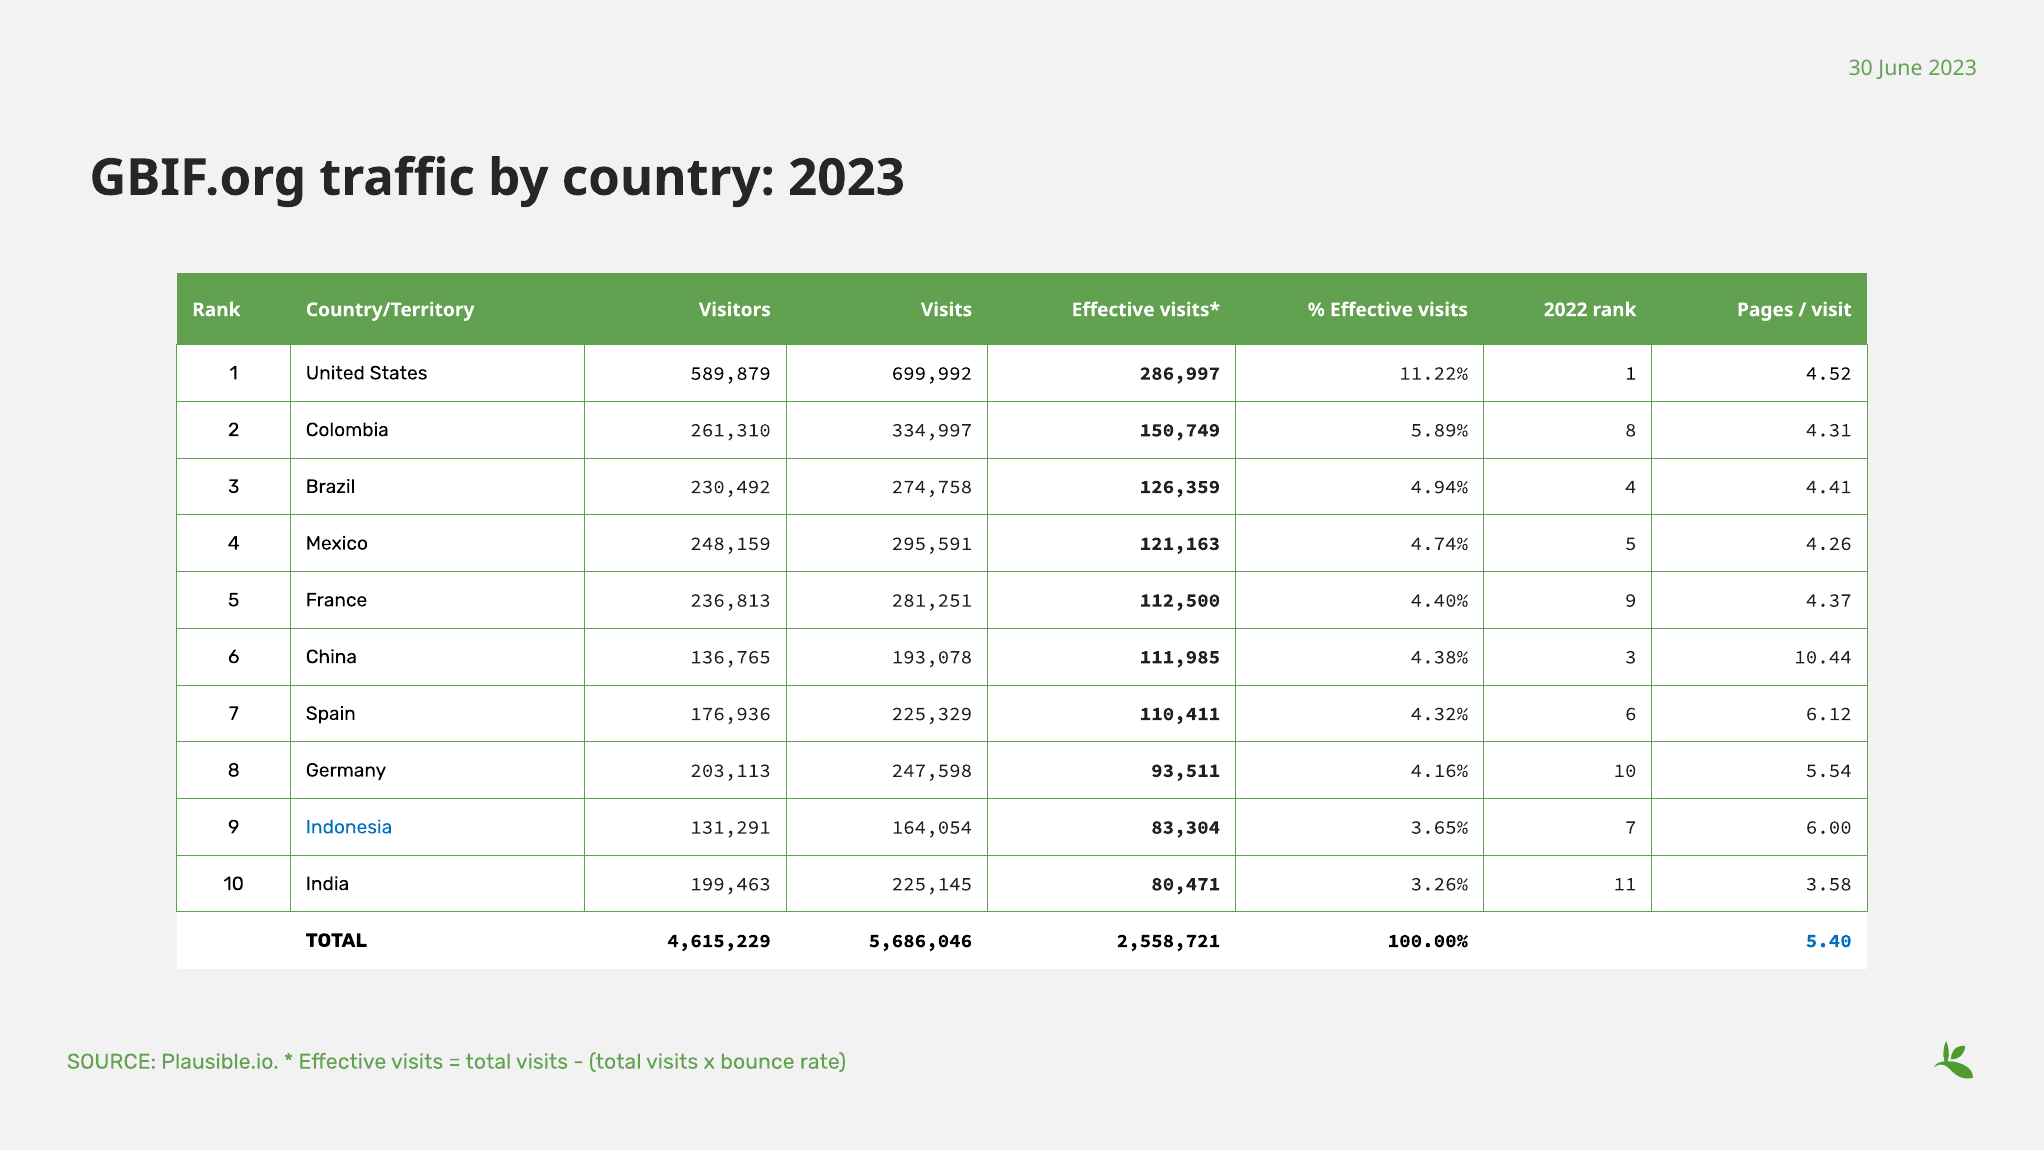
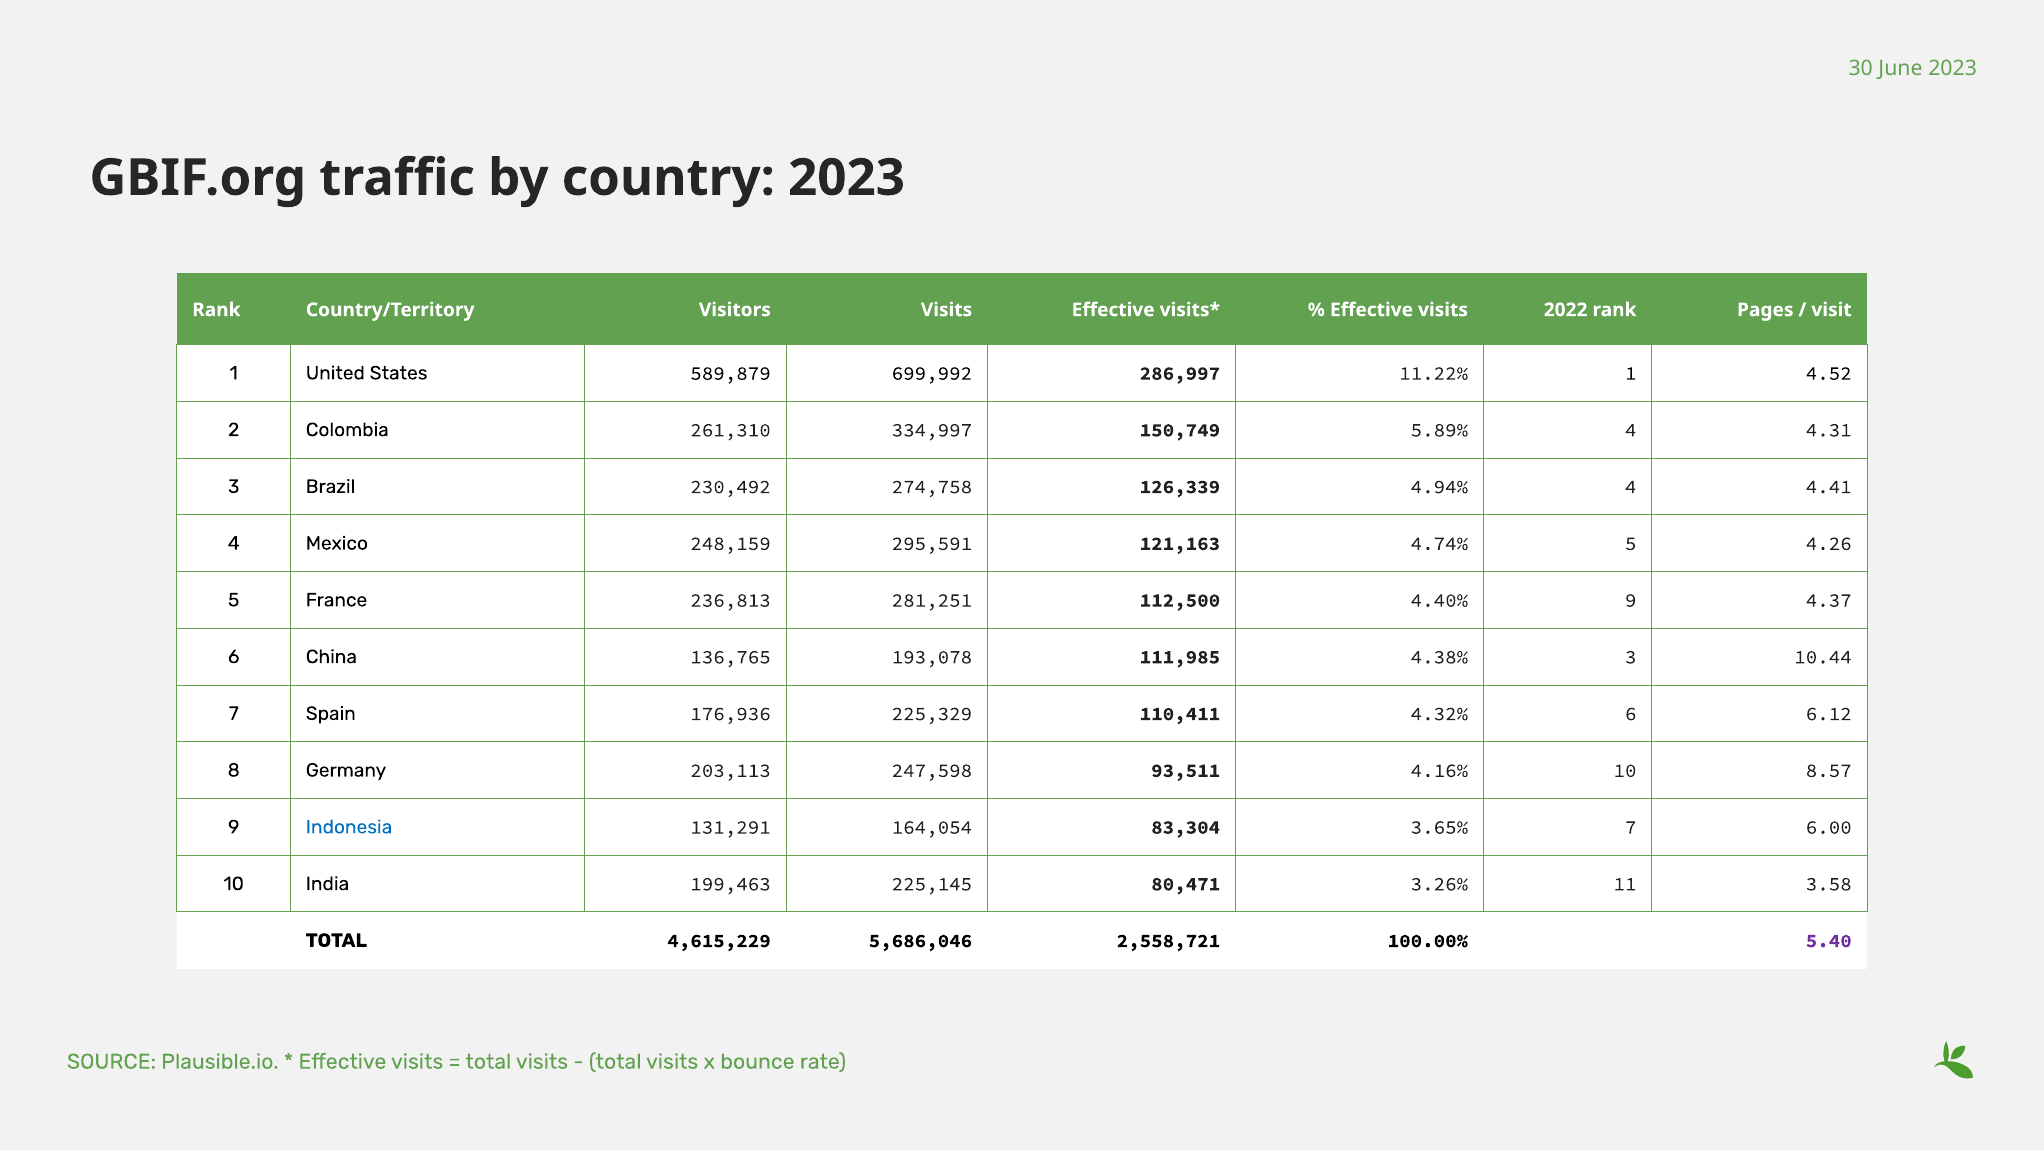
5.89% 8: 8 -> 4 (1631, 430)
126,359: 126,359 -> 126,339 (1180, 487)
5.54: 5.54 -> 8.57 (1829, 770)
5.40 colour: blue -> purple (1829, 941)
